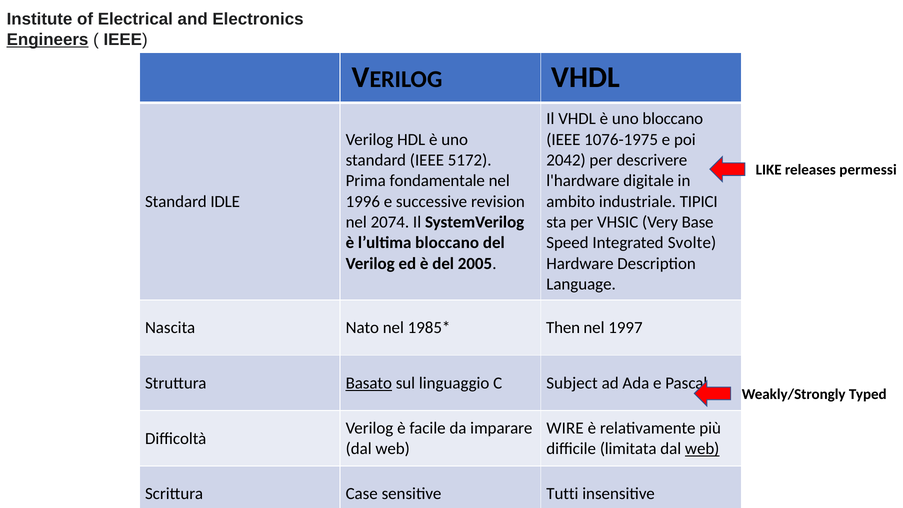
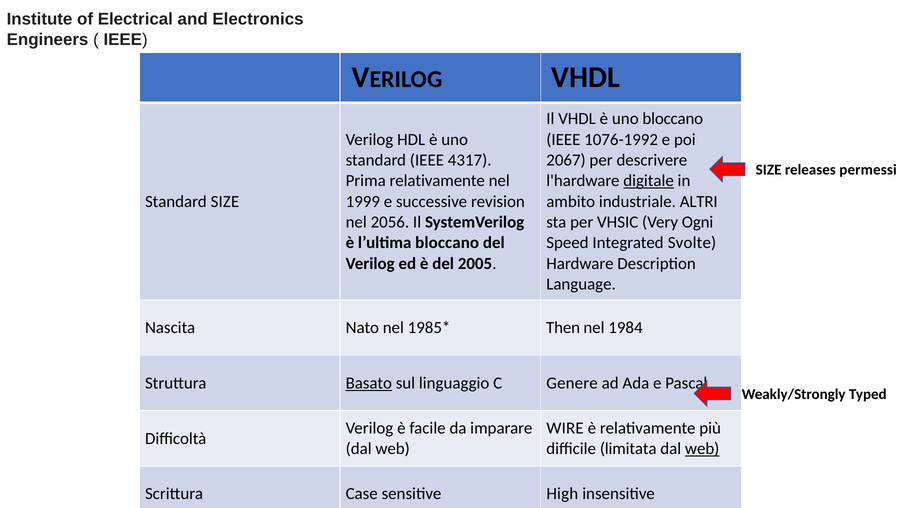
Engineers underline: present -> none (48, 40)
1076-1975: 1076-1975 -> 1076-1992 (621, 139)
5172: 5172 -> 4317 (470, 160)
2042: 2042 -> 2067 (566, 160)
LIKE: LIKE -> SIZE (769, 170)
Prima fondamentale: fondamentale -> relativamente (437, 181)
digitale underline: none -> present (649, 181)
Standard IDLE: IDLE -> SIZE (225, 201)
1996: 1996 -> 1999 (363, 201)
TIPICI: TIPICI -> ALTRI (699, 201)
2074: 2074 -> 2056 (390, 222)
Base: Base -> Ogni (698, 222)
1997: 1997 -> 1984 (625, 328)
Subject: Subject -> Genere (572, 383)
Tutti: Tutti -> High (562, 494)
